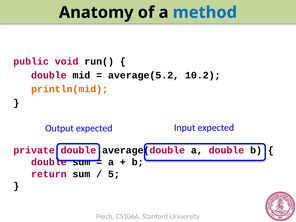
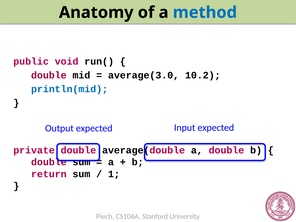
average(5.2: average(5.2 -> average(3.0 (144, 75)
println(mid colour: orange -> blue (70, 89)
5: 5 -> 1 (114, 174)
